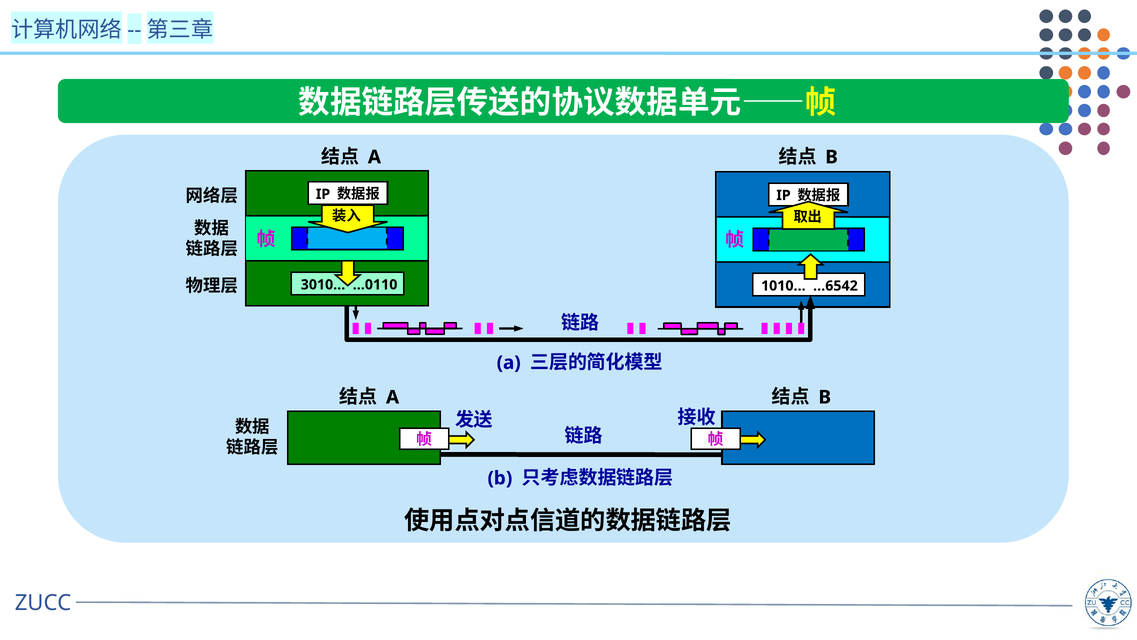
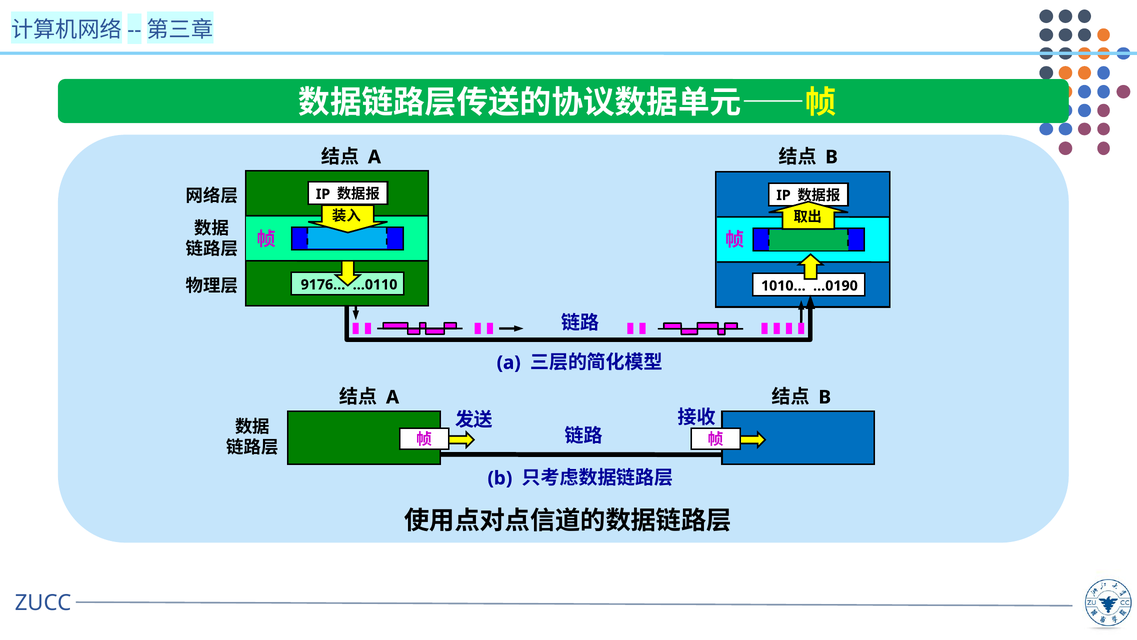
3010…: 3010… -> 9176… (323, 285)
…6542: …6542 -> …0190 (835, 286)
